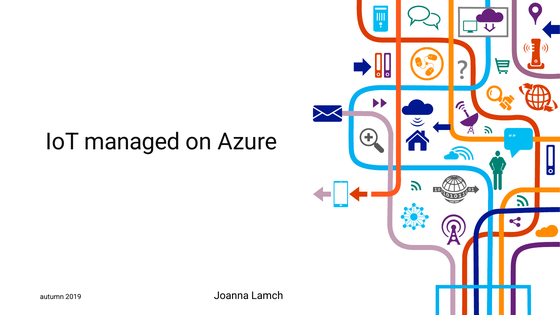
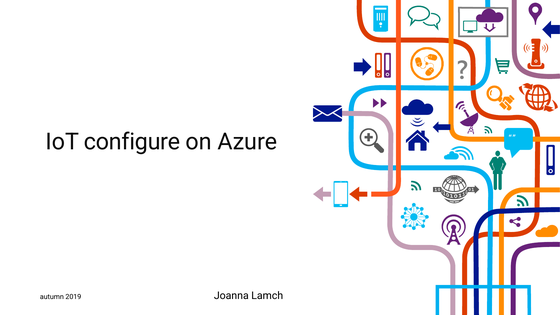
managed: managed -> configure (132, 142)
